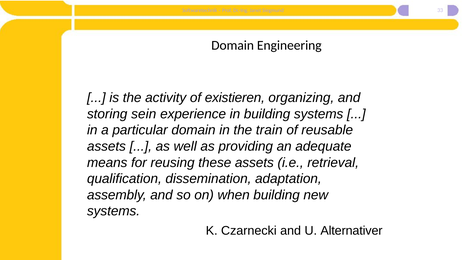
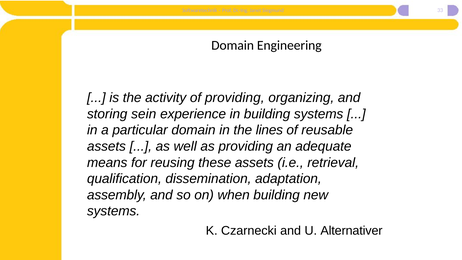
of existieren: existieren -> providing (235, 98)
train: train -> lines (269, 130)
